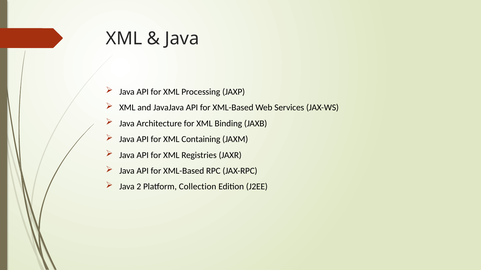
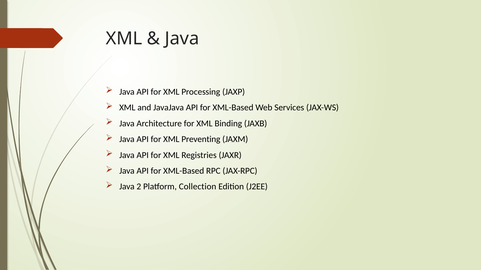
Containing: Containing -> Preventing (201, 140)
